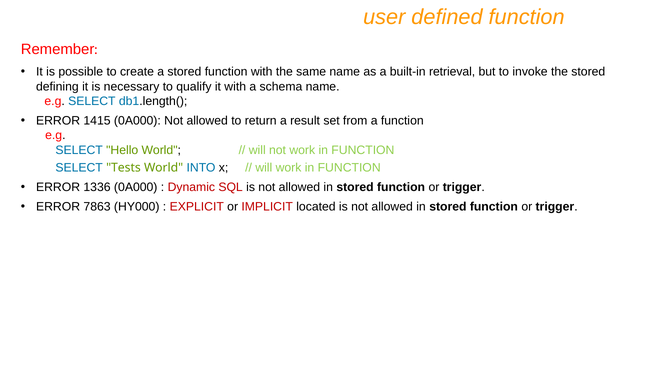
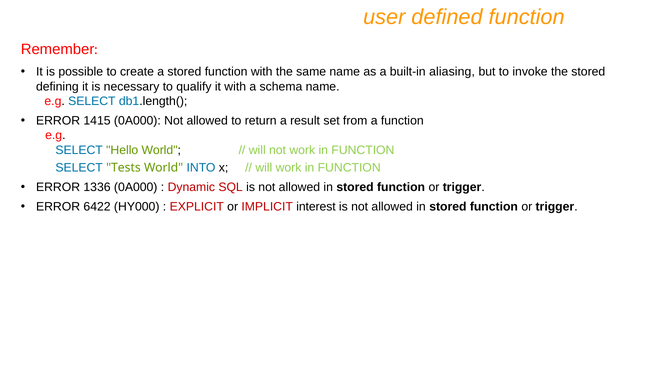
retrieval: retrieval -> aliasing (452, 72)
7863: 7863 -> 6422 (97, 207)
located: located -> interest (316, 207)
